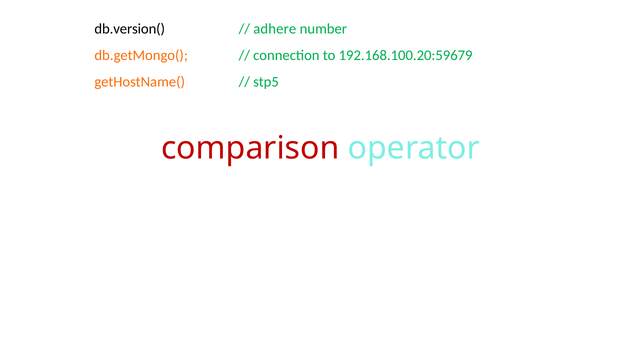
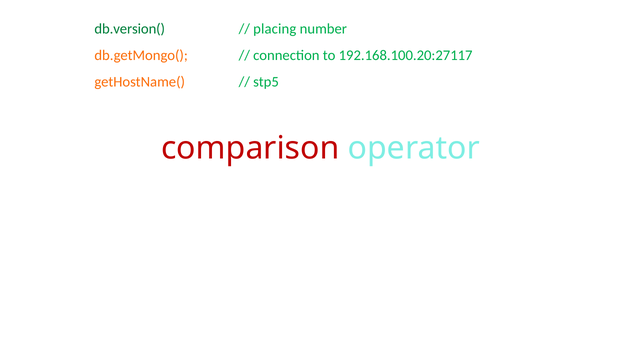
db.version( colour: black -> green (130, 29)
adhere: adhere -> placing (275, 29)
192.168.100.20:59679: 192.168.100.20:59679 -> 192.168.100.20:27117 (406, 55)
